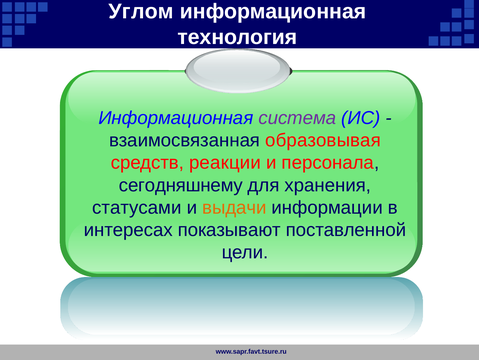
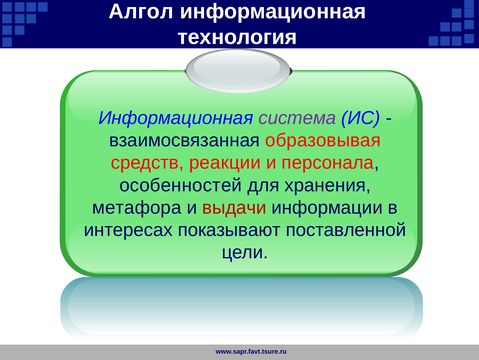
Углом: Углом -> Алгол (141, 11)
сегодняшнему: сегодняшнему -> особенностей (181, 185)
статусами: статусами -> метафора (137, 207)
выдачи colour: orange -> red (234, 207)
